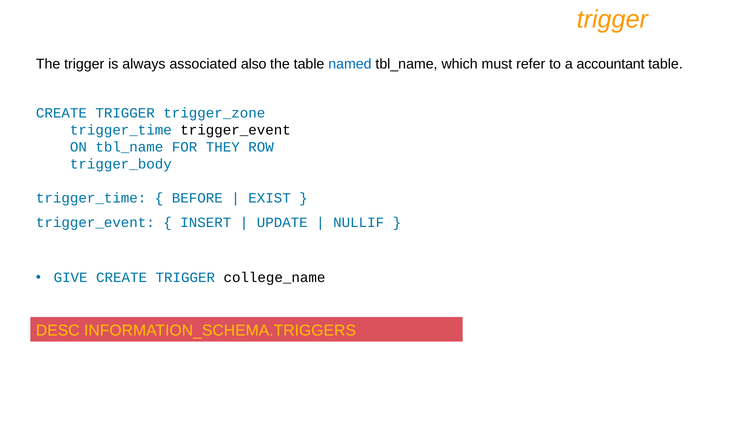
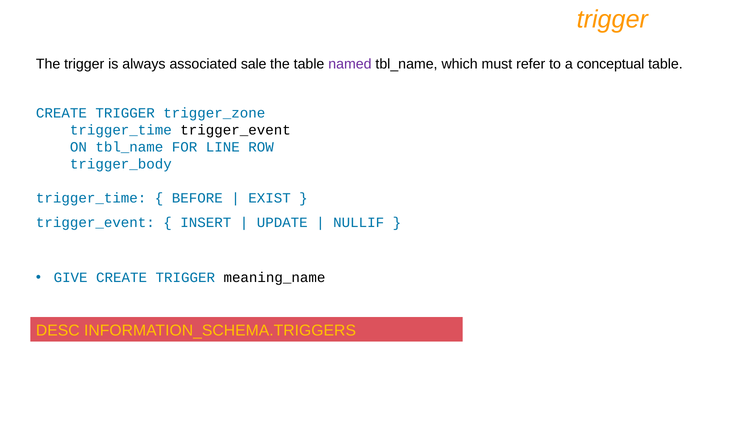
also: also -> sale (254, 64)
named colour: blue -> purple (350, 64)
accountant: accountant -> conceptual (611, 64)
THEY: THEY -> LINE (223, 147)
college_name: college_name -> meaning_name (274, 278)
